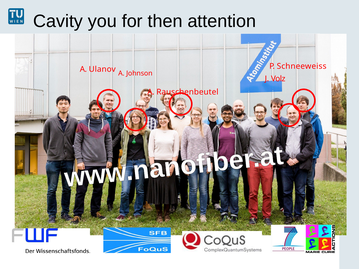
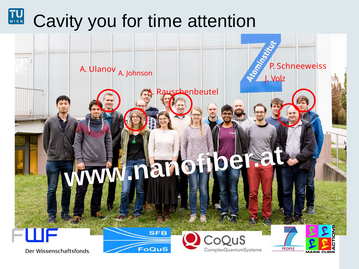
then: then -> time (165, 21)
